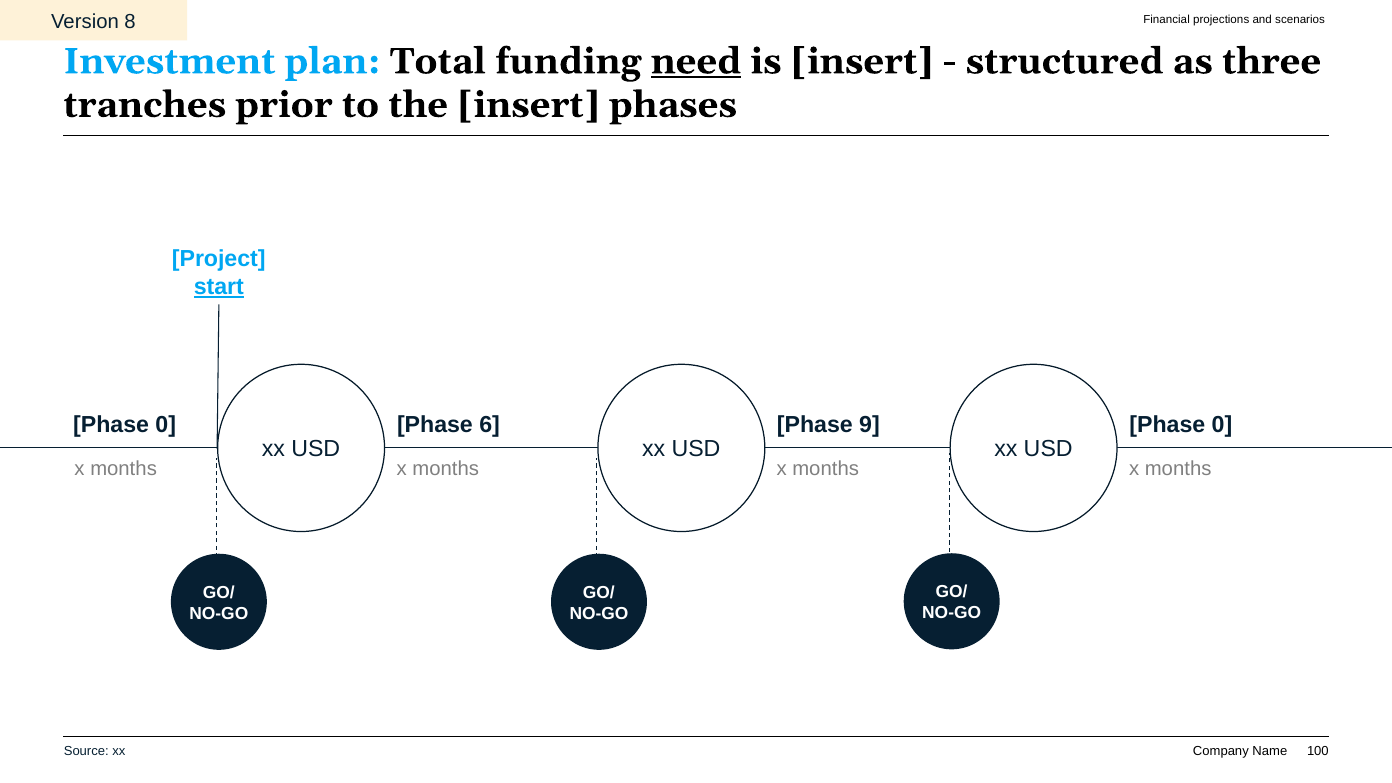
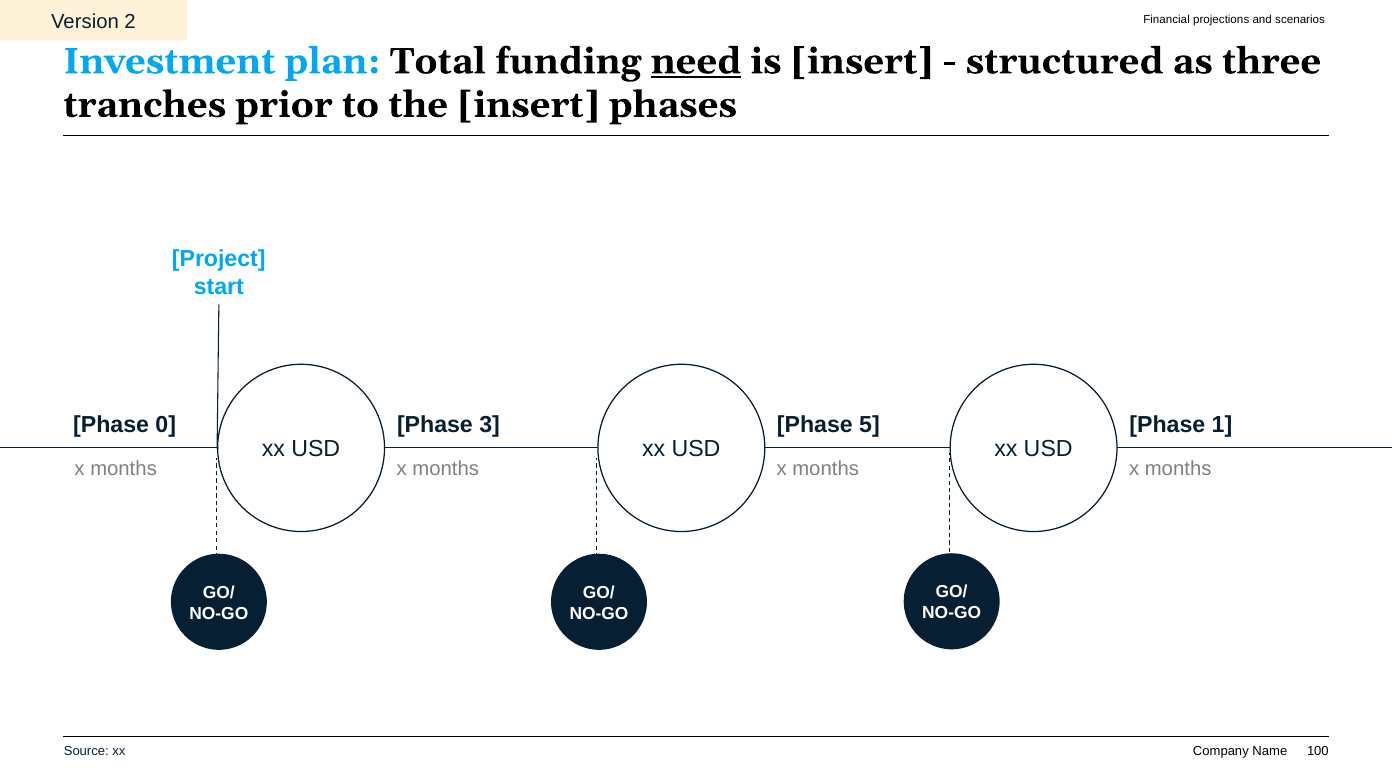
8: 8 -> 2 (130, 22)
start underline: present -> none (219, 287)
6: 6 -> 3 (490, 425)
9: 9 -> 5 (869, 425)
0: 0 -> 1 (1222, 425)
